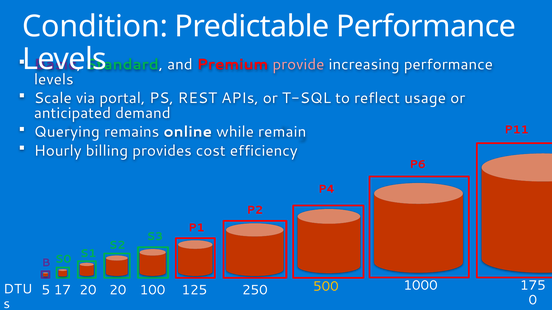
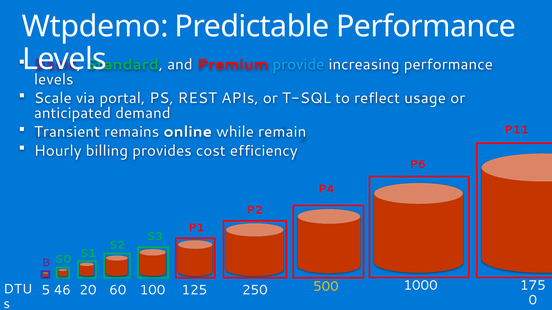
Condition: Condition -> Wtpdemo (95, 26)
provide colour: pink -> light blue (298, 65)
Querying: Querying -> Transient (67, 132)
17: 17 -> 46 (62, 291)
20 20: 20 -> 60 (118, 291)
